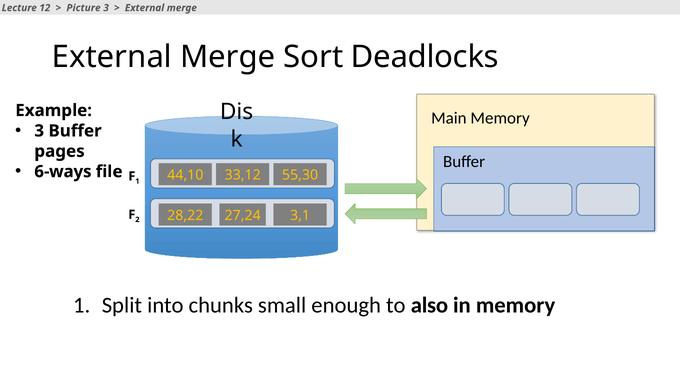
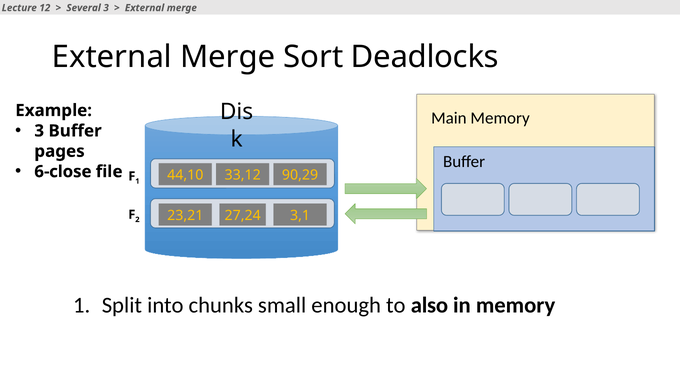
Picture: Picture -> Several (84, 8)
6-ways: 6-ways -> 6-close (63, 172)
55,30: 55,30 -> 90,29 (300, 175)
28,22: 28,22 -> 23,21 (185, 216)
